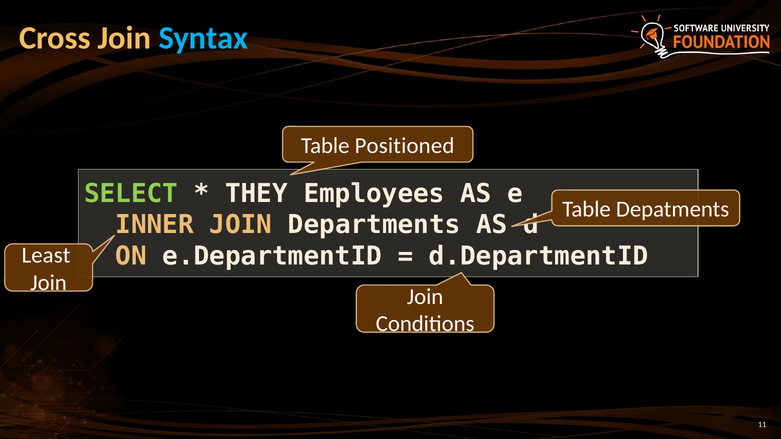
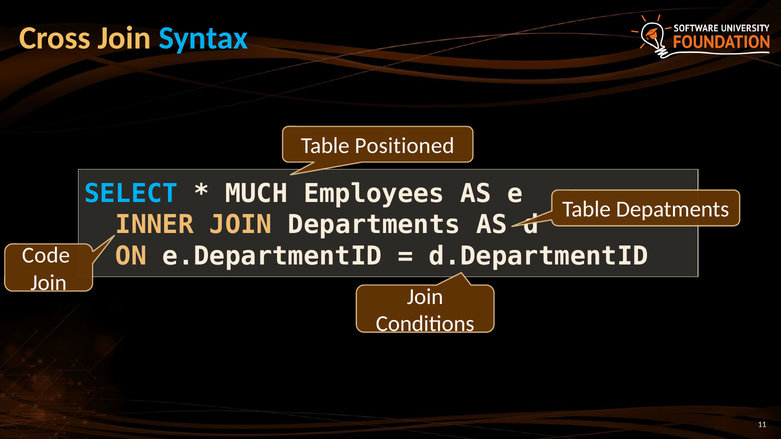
SELECT colour: light green -> light blue (131, 194)
THEY: THEY -> MUCH (256, 194)
Least: Least -> Code (46, 256)
